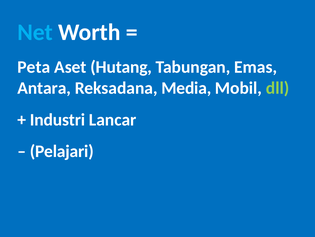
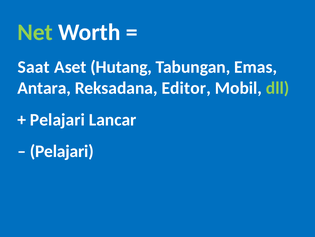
Net colour: light blue -> light green (35, 32)
Peta: Peta -> Saat (34, 67)
Media: Media -> Editor (186, 88)
Industri: Industri -> Pelajari (57, 119)
